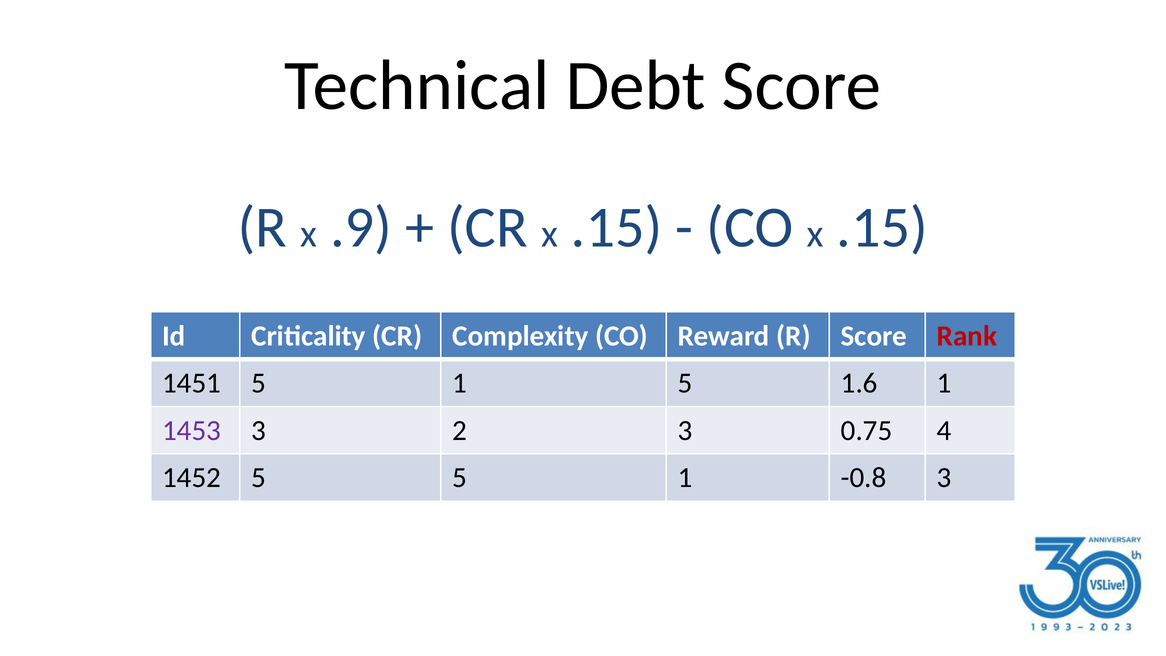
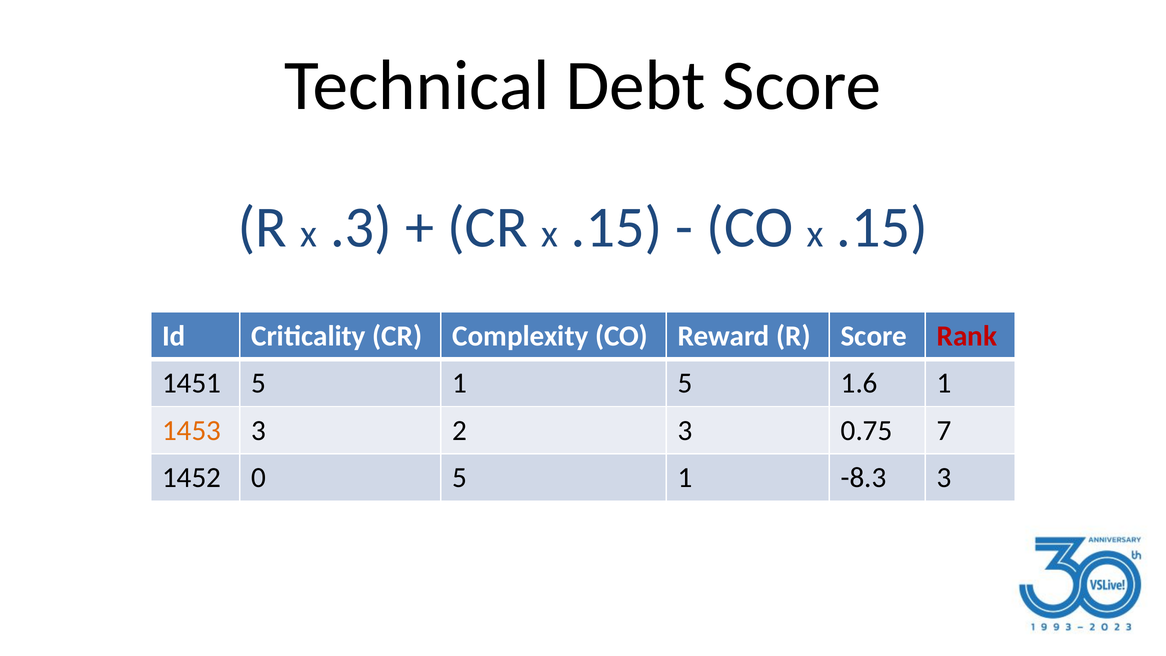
.9: .9 -> .3 (361, 228)
1453 colour: purple -> orange (192, 430)
4: 4 -> 7 (944, 430)
1452 5: 5 -> 0 (259, 478)
-0.8: -0.8 -> -8.3 (864, 478)
